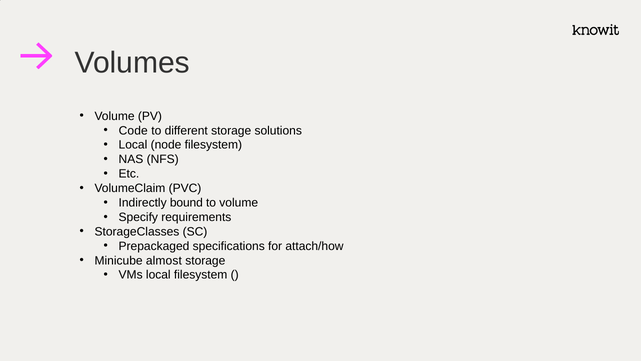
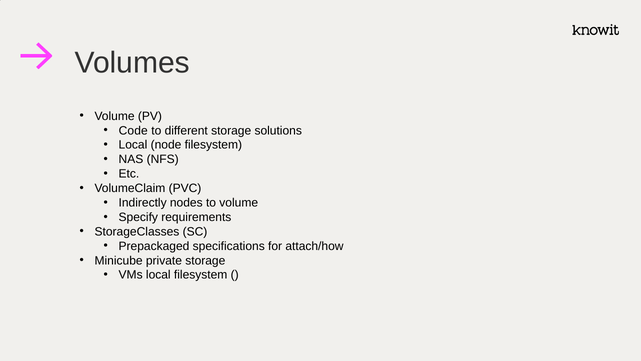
bound: bound -> nodes (186, 203)
almost: almost -> private (164, 260)
